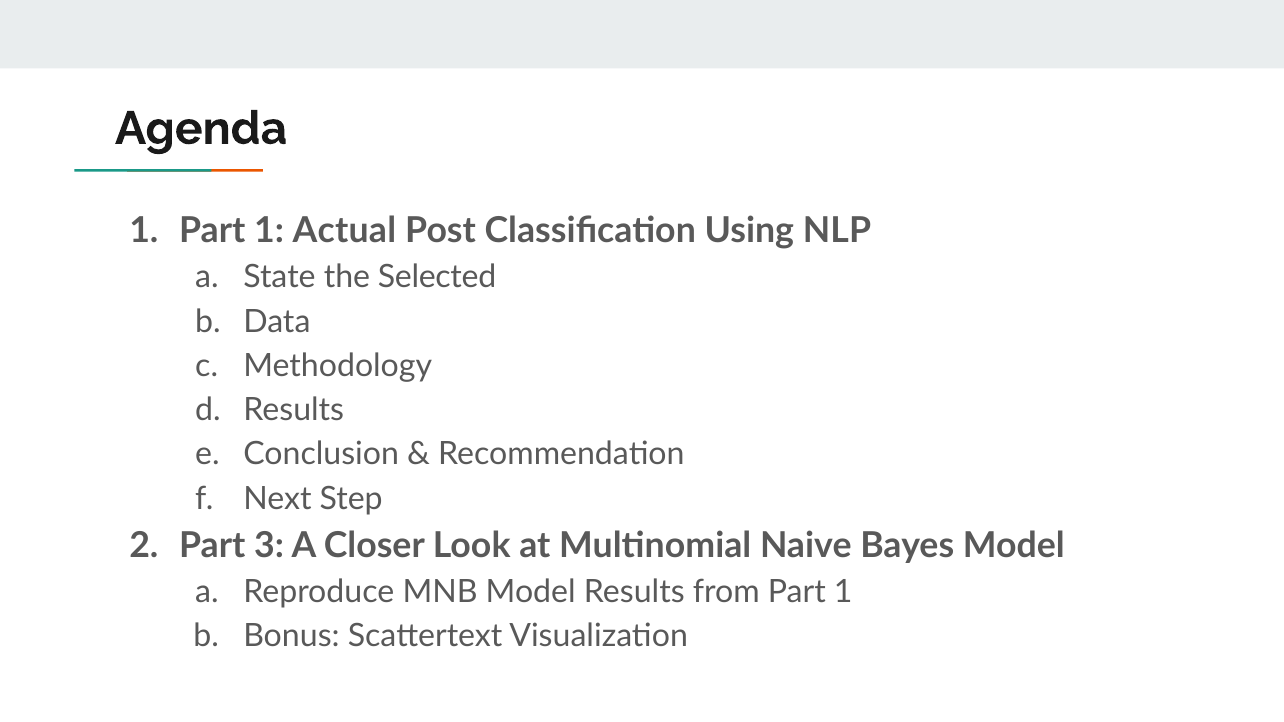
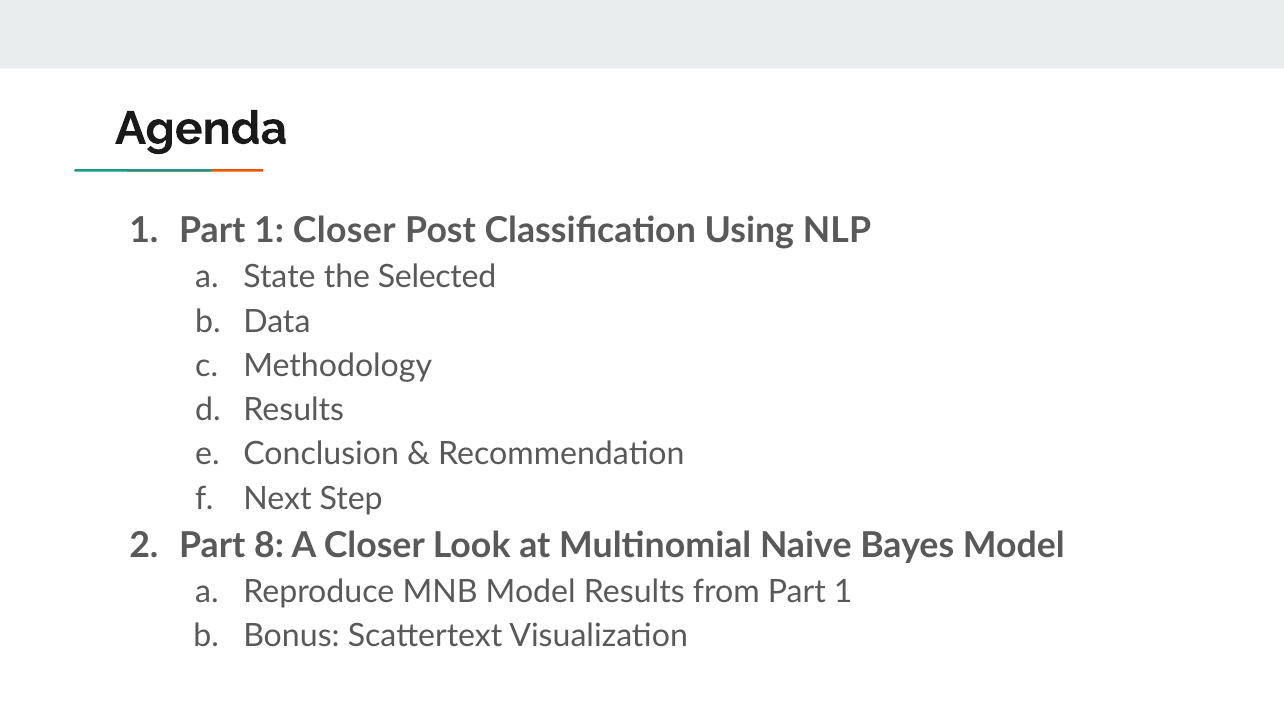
1 Actual: Actual -> Closer (344, 231)
3: 3 -> 8 (269, 546)
